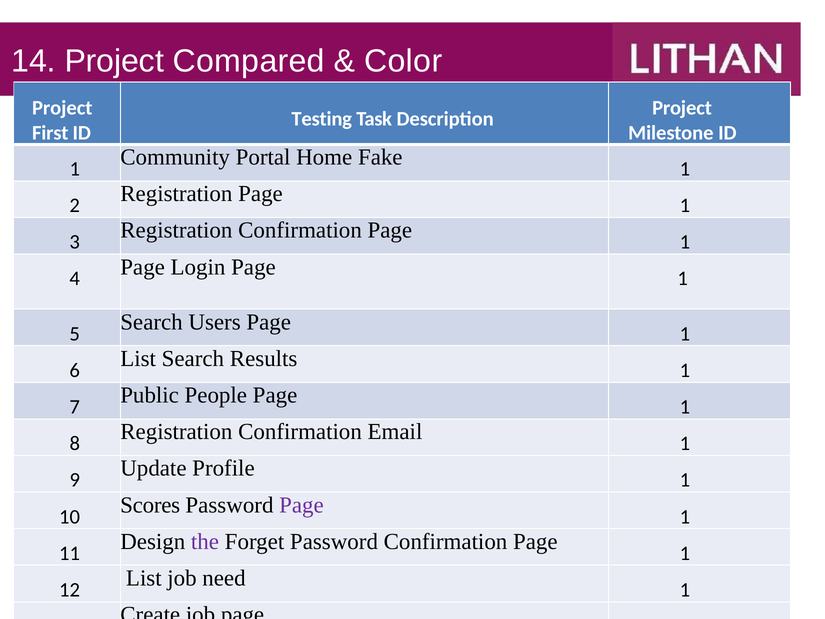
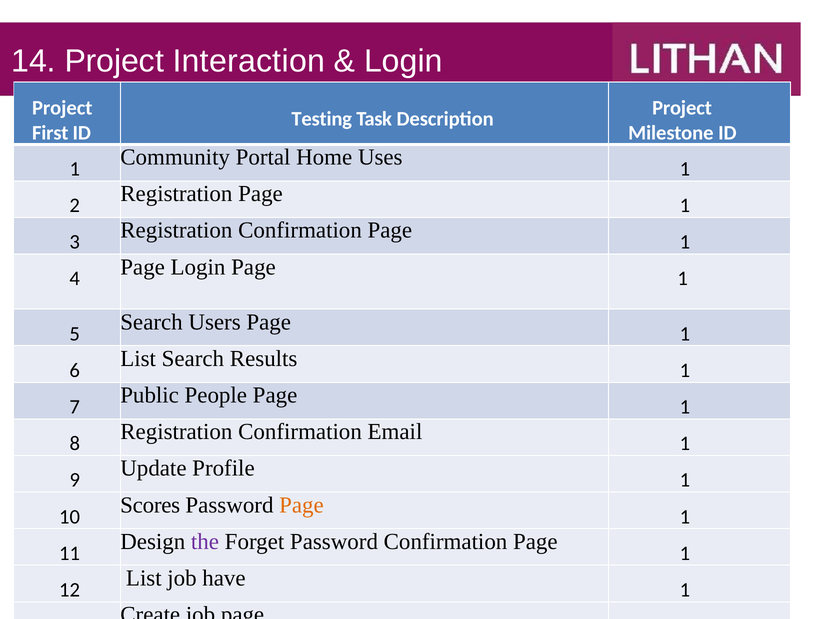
Compared: Compared -> Interaction (249, 61)
Color: Color -> Login (403, 61)
Fake: Fake -> Uses (380, 157)
Page colour: purple -> orange (301, 505)
need: need -> have (224, 578)
